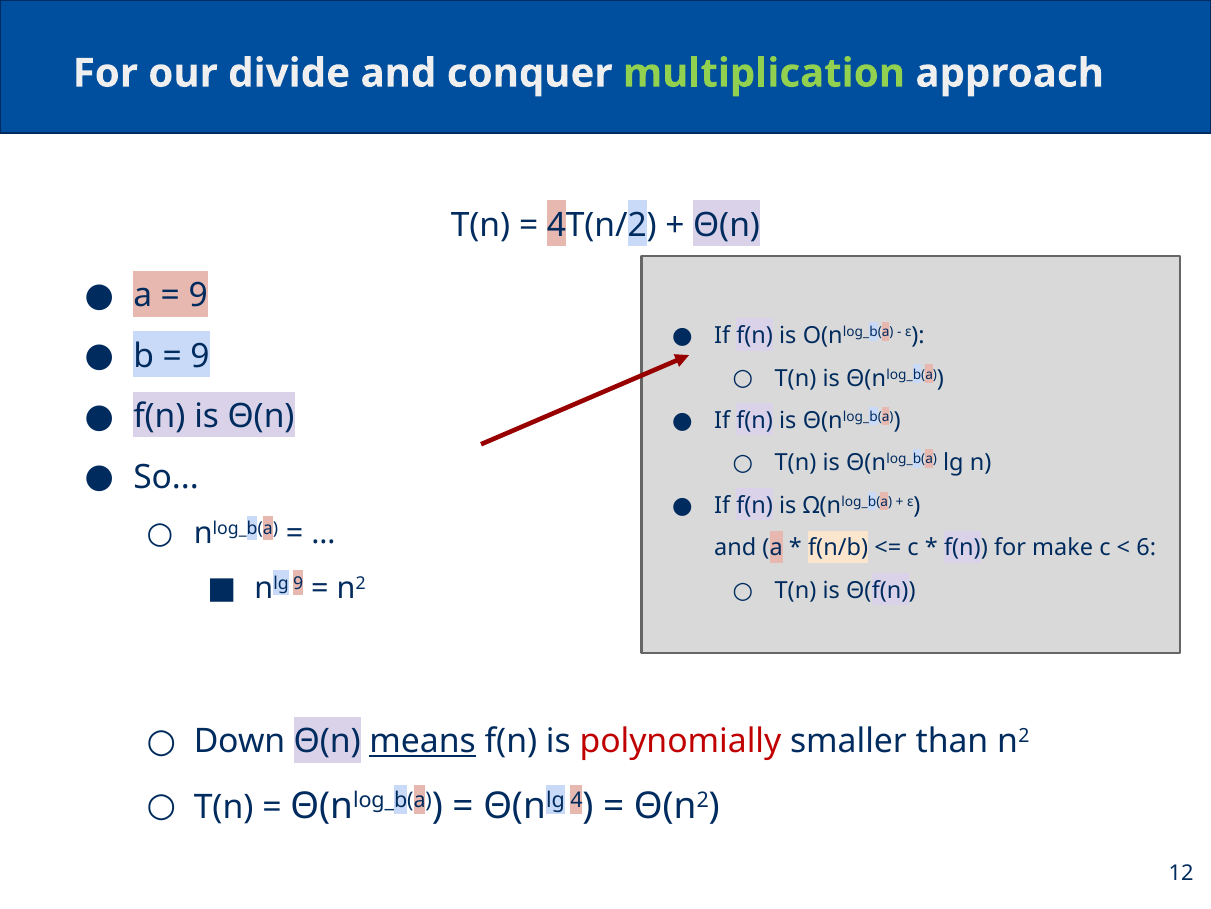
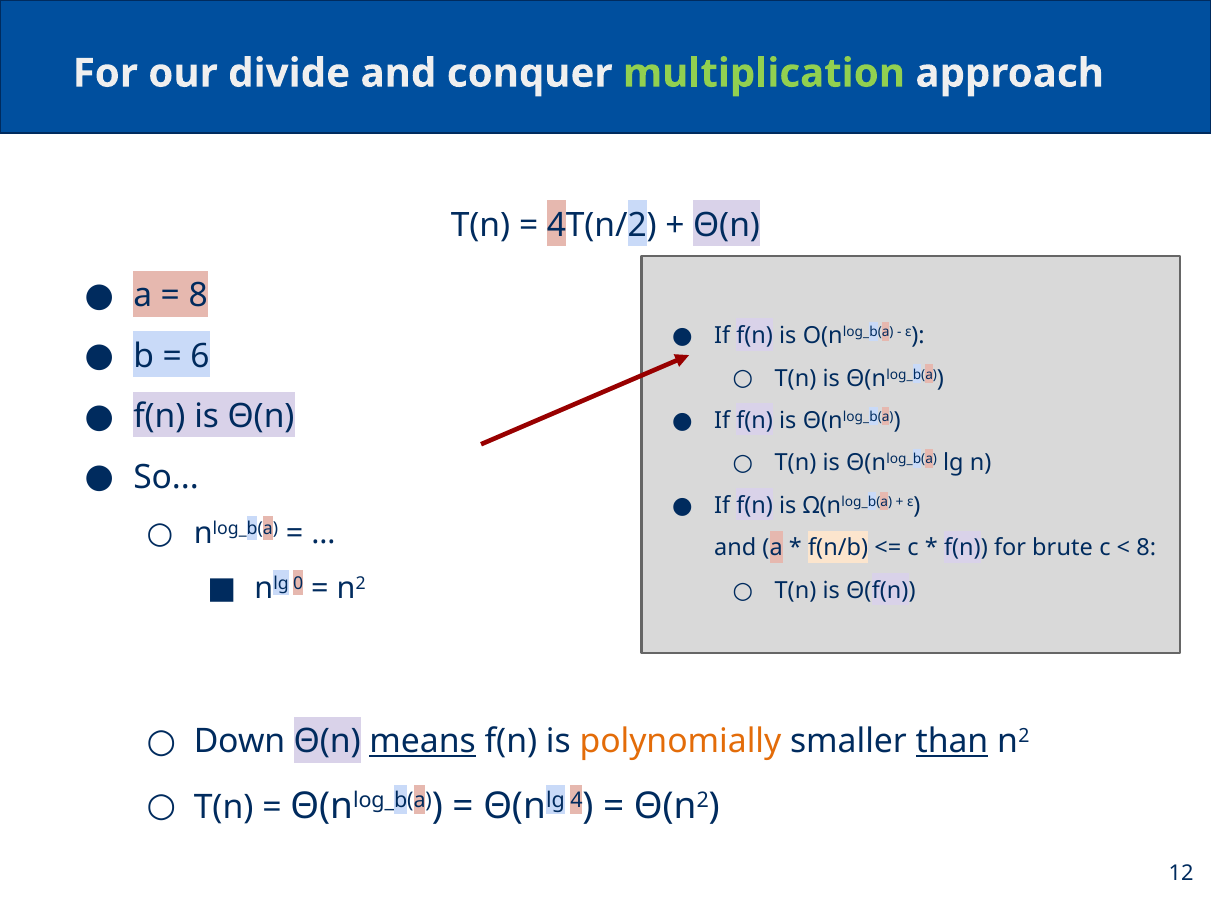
9: 9 -> 8 (198, 296)
9: 9 -> 6 (200, 356)
make: make -> brute (1063, 548)
6: 6 -> 8 (1146, 548)
nlg 9: 9 -> 0 (298, 583)
polynomially colour: red -> orange (680, 741)
than underline: none -> present (952, 741)
